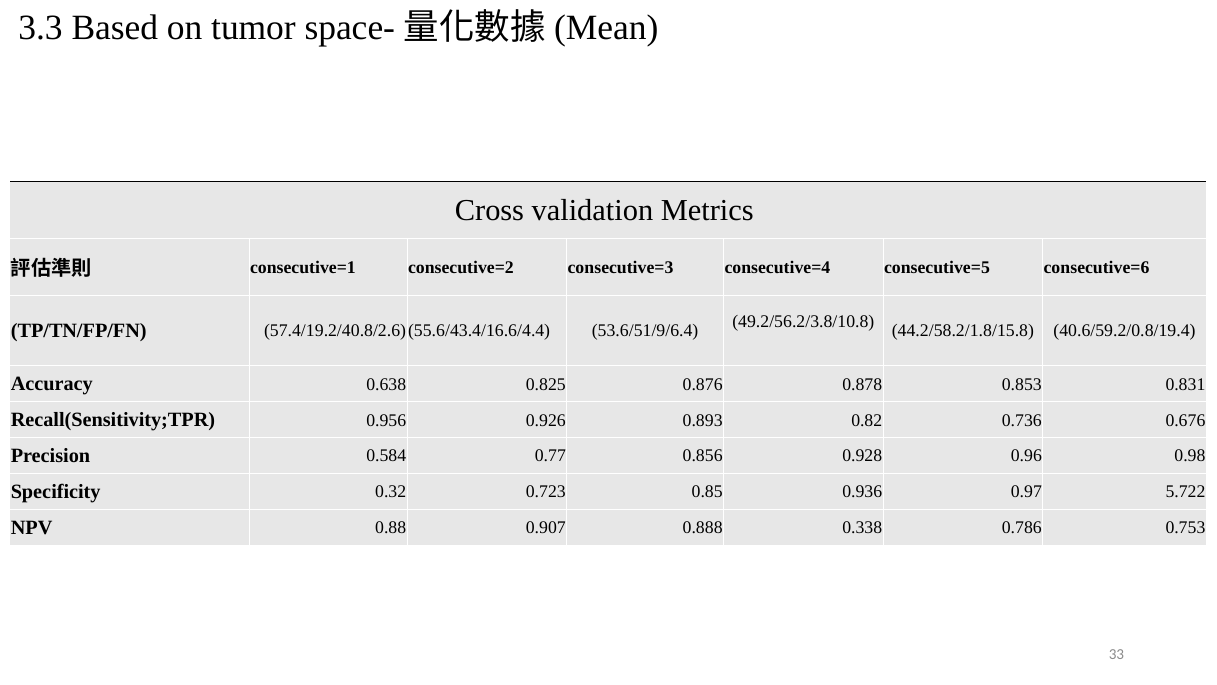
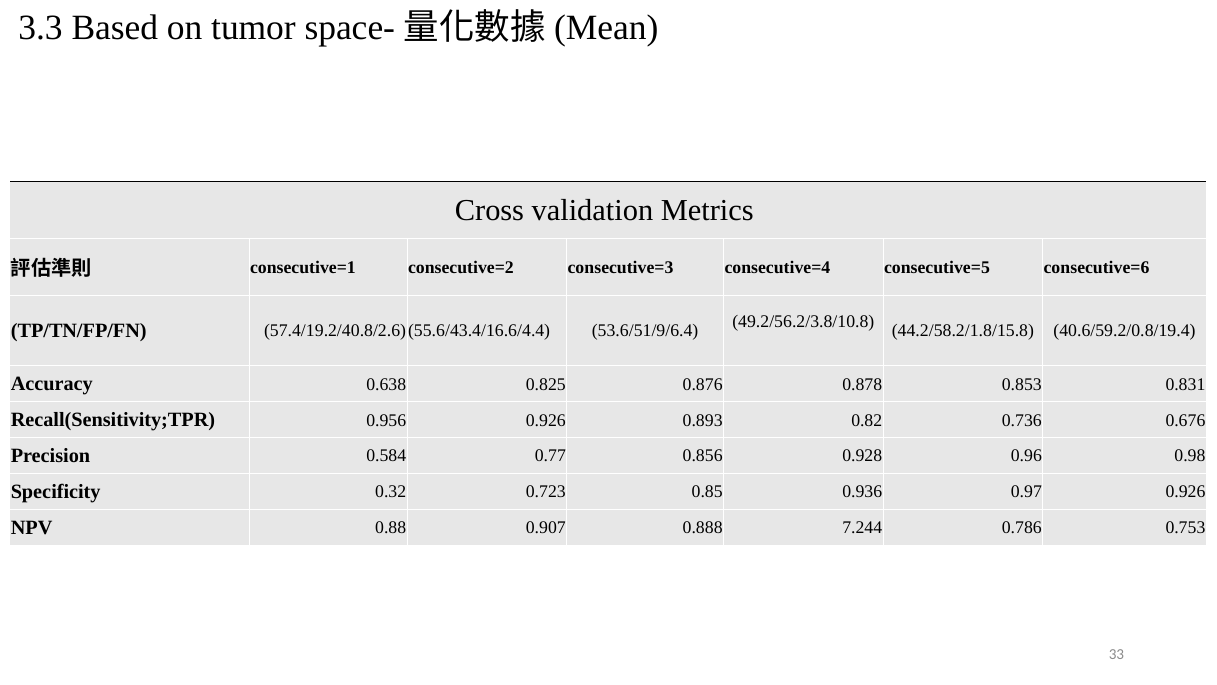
0.97 5.722: 5.722 -> 0.926 (1185, 492)
0.338: 0.338 -> 7.244 (862, 528)
